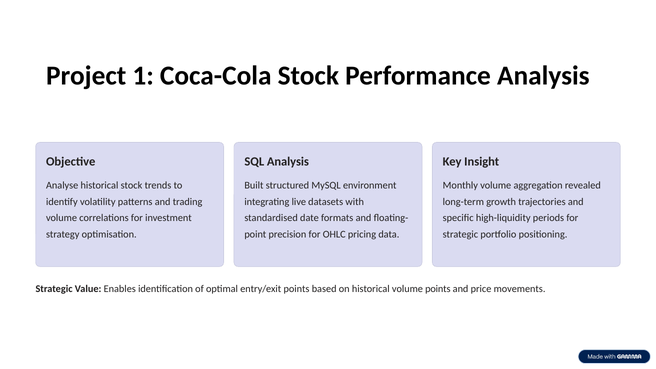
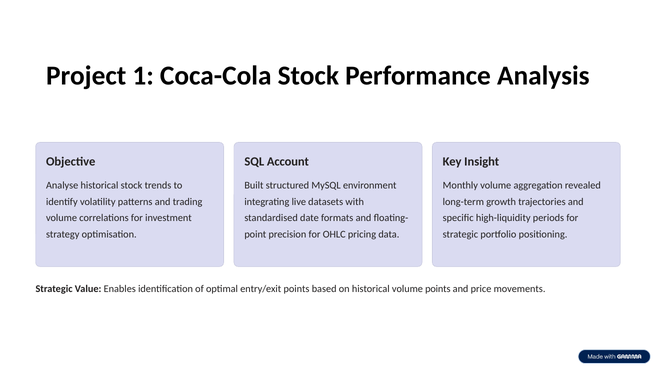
SQL Analysis: Analysis -> Account (288, 162)
